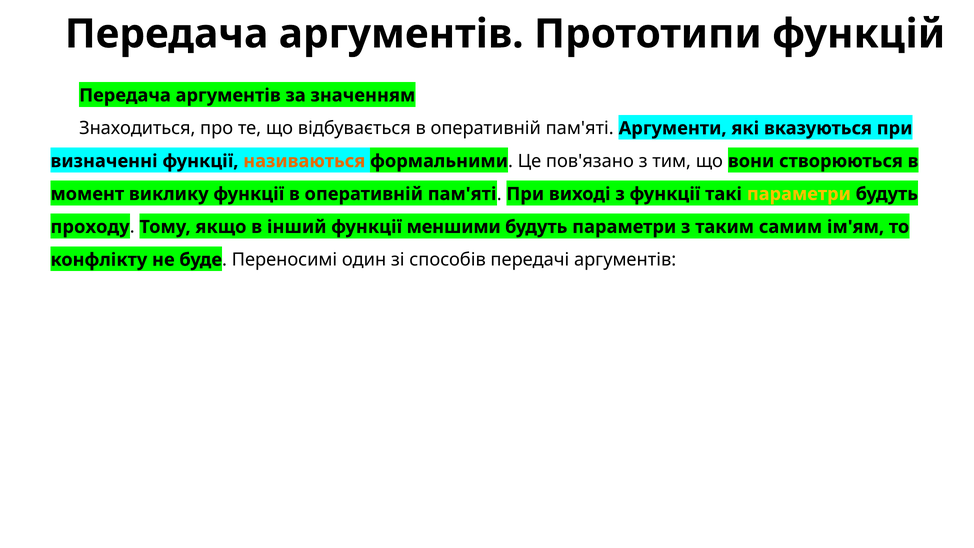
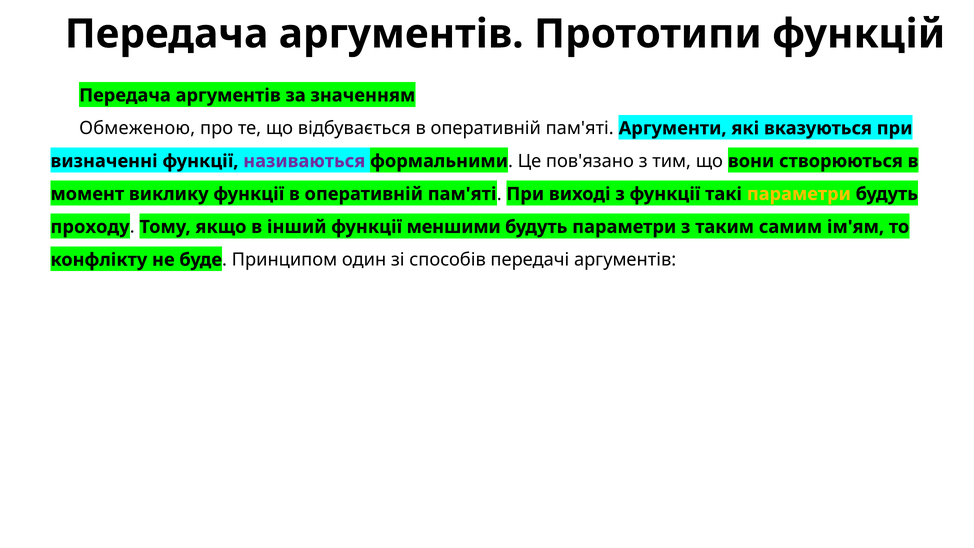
Знаходиться: Знаходиться -> Обмеженою (137, 128)
називаються colour: orange -> purple (304, 161)
Переносимі: Переносимі -> Принципом (284, 260)
